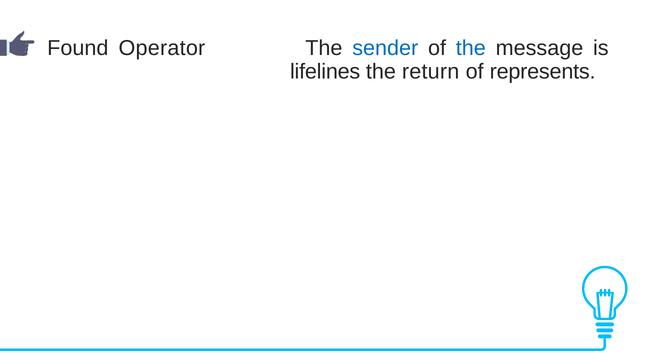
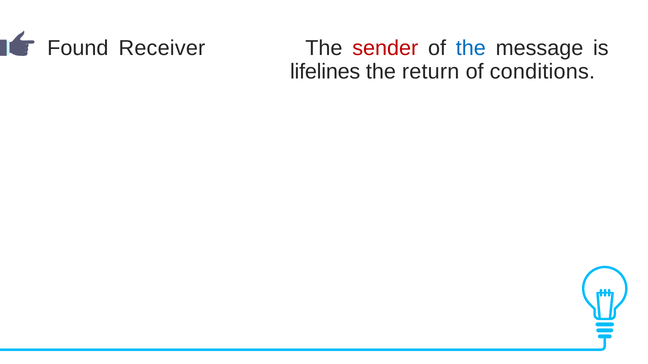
Operator: Operator -> Receiver (162, 48)
sender colour: blue -> red (385, 48)
represents: represents -> conditions (542, 72)
